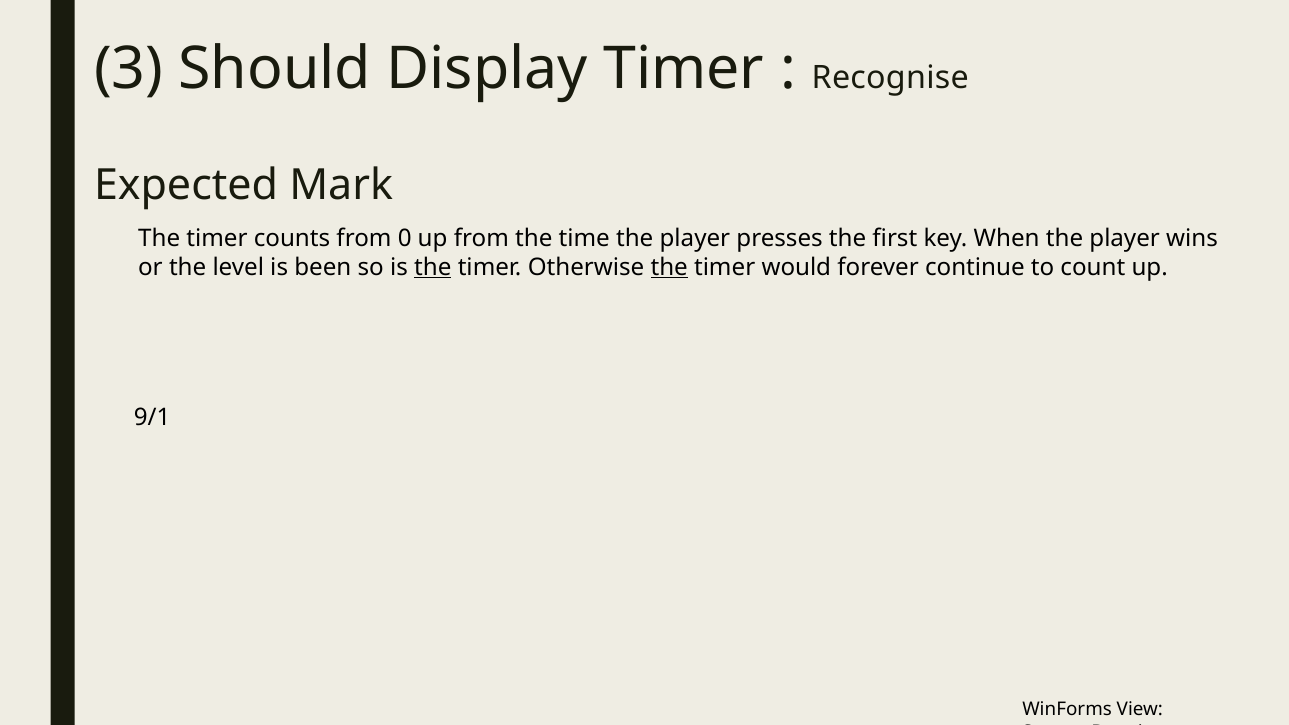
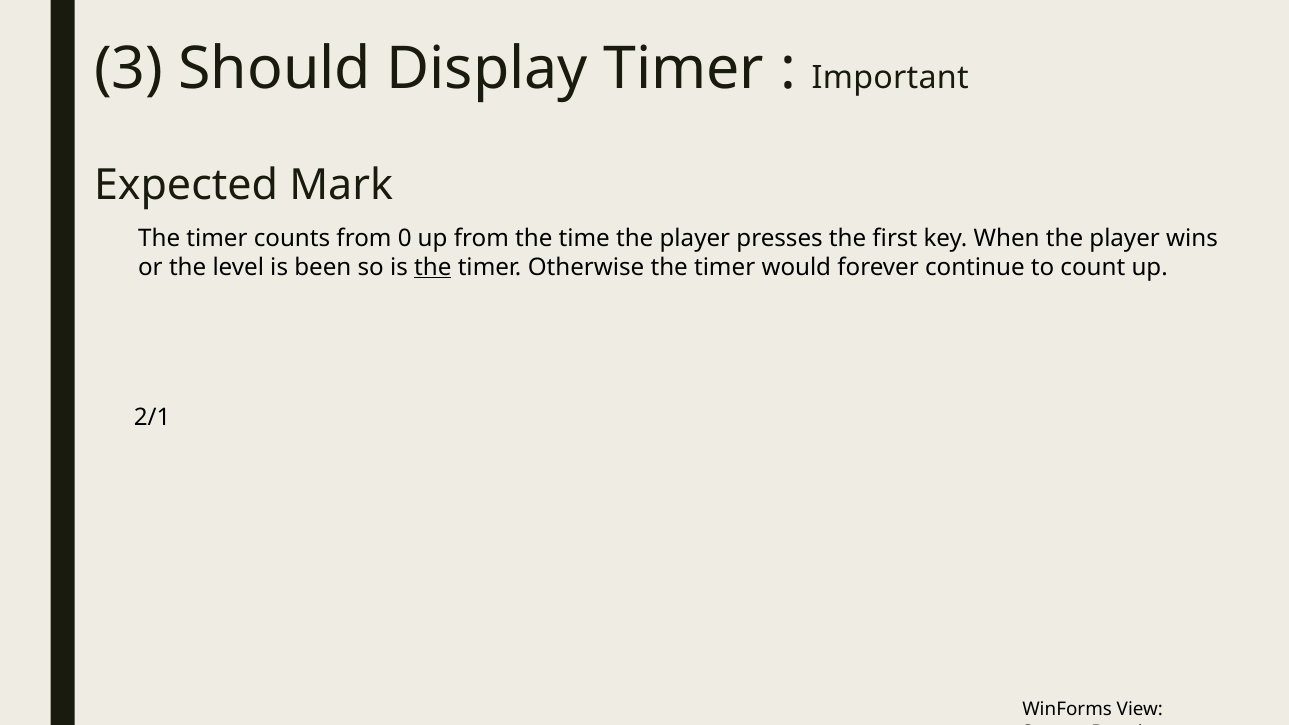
Recognise: Recognise -> Important (890, 78)
the underline: present -> none (669, 267)
9/1: 9/1 -> 2/1 (152, 417)
